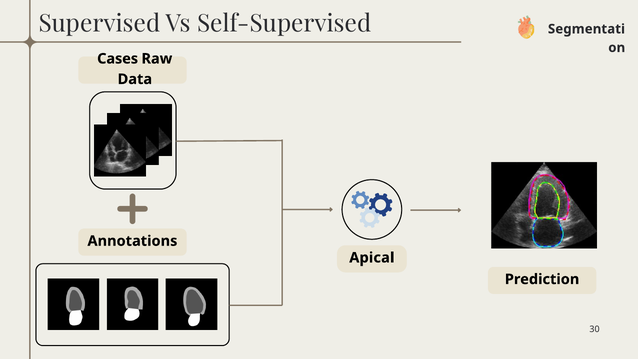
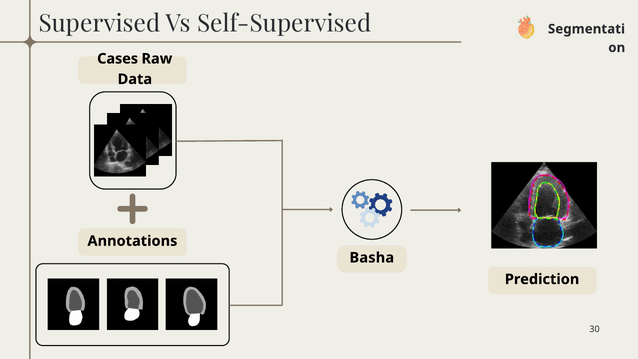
Apical: Apical -> Basha (372, 258)
